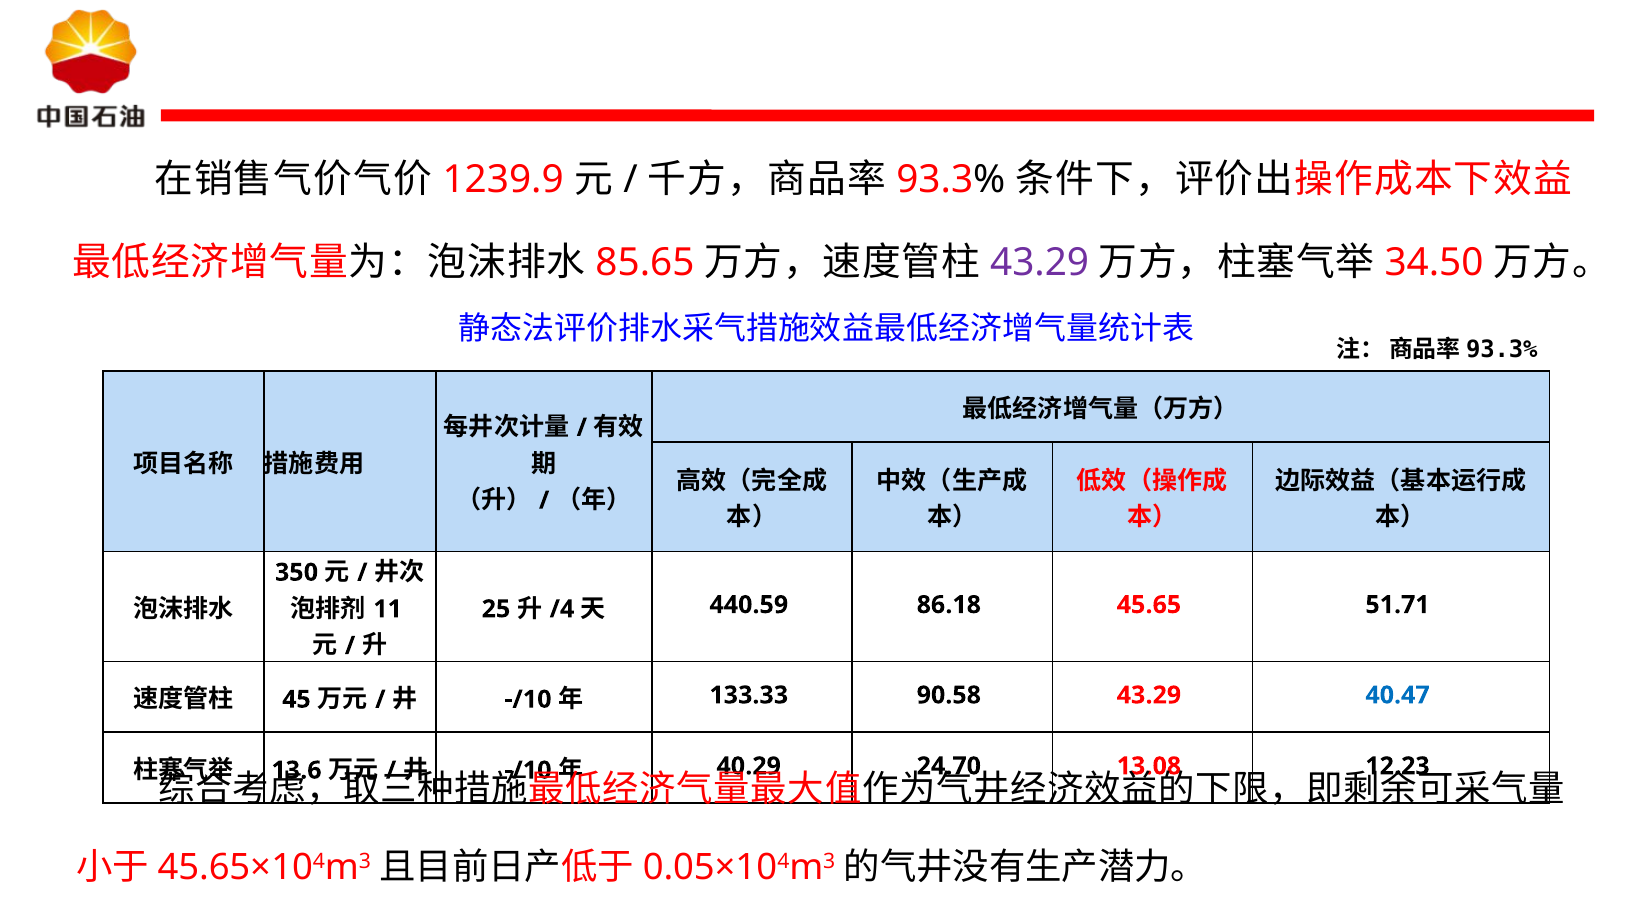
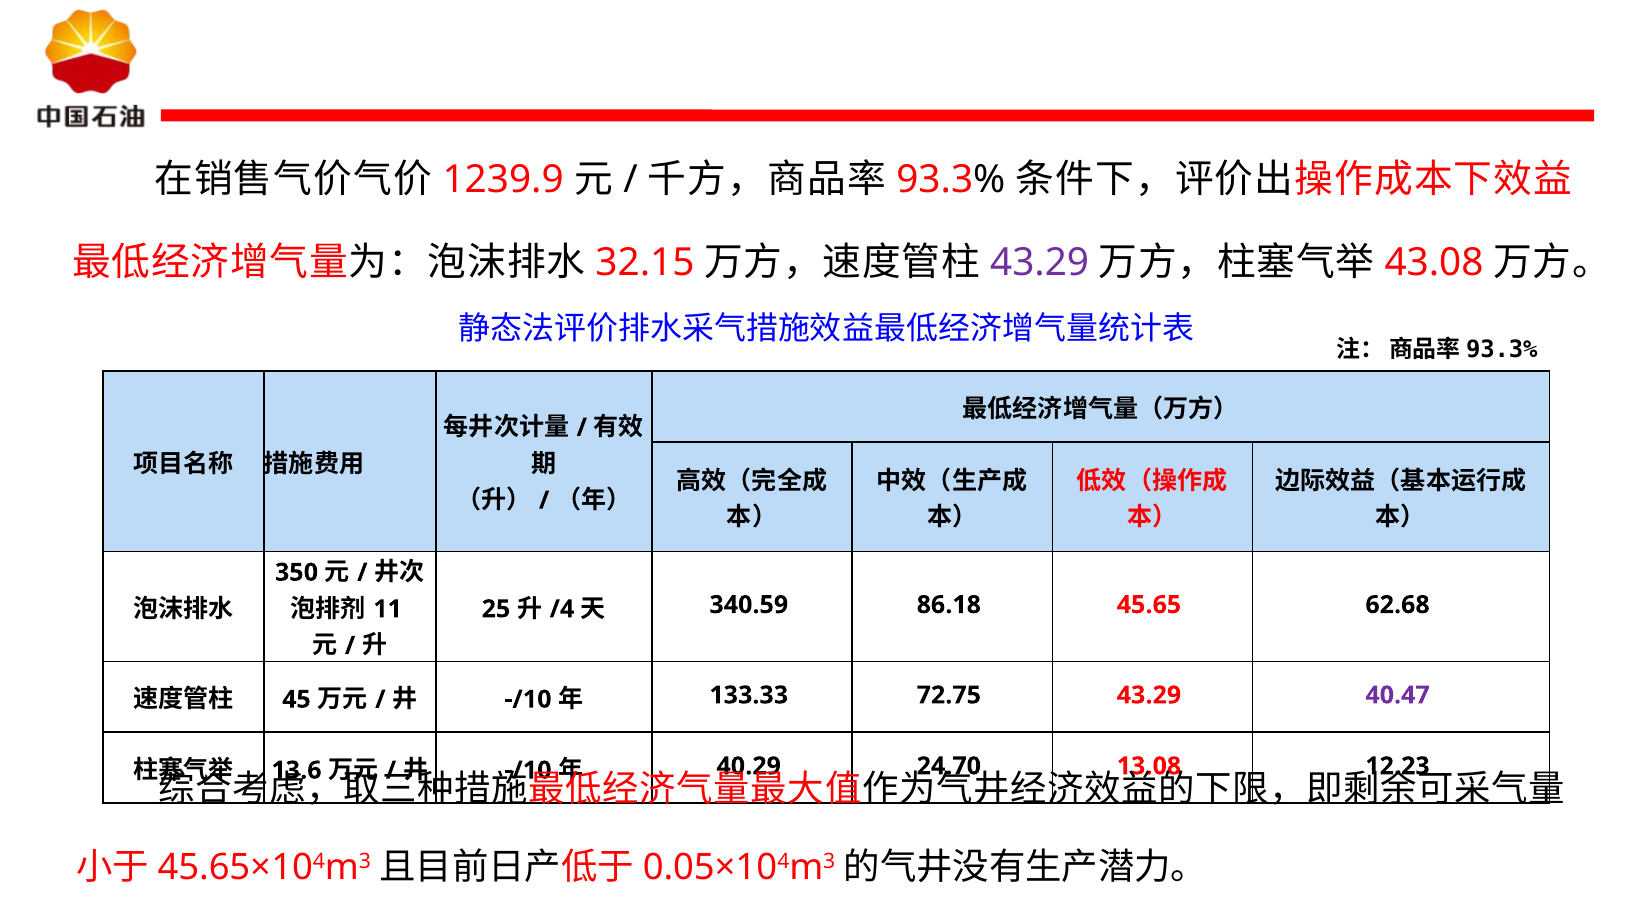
85.65: 85.65 -> 32.15 (645, 263)
34.50: 34.50 -> 43.08 (1434, 263)
440.59: 440.59 -> 340.59 (749, 605)
51.71: 51.71 -> 62.68 (1398, 605)
90.58: 90.58 -> 72.75 (949, 696)
40.47 colour: blue -> purple (1398, 696)
